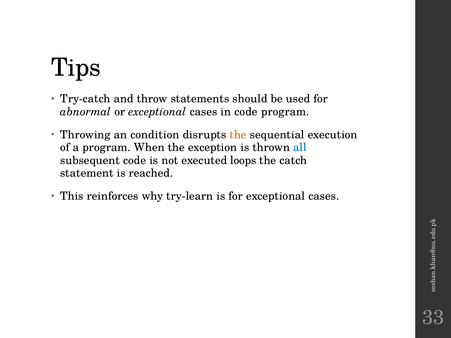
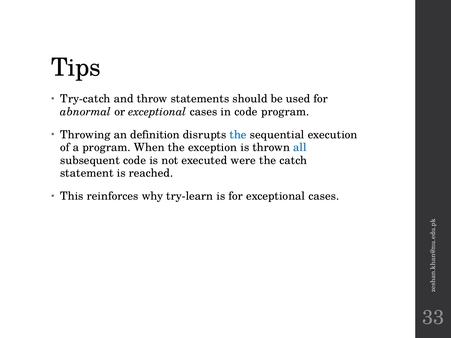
condition: condition -> definition (155, 135)
the colour: orange -> blue (238, 135)
loops: loops -> were (243, 160)
